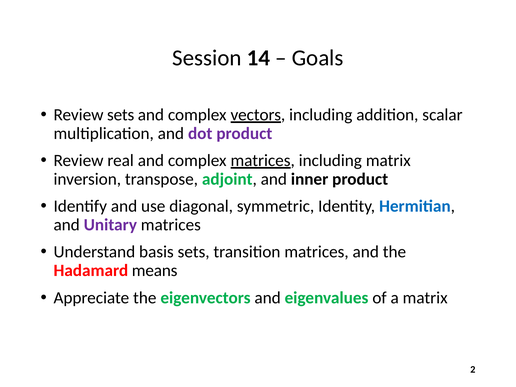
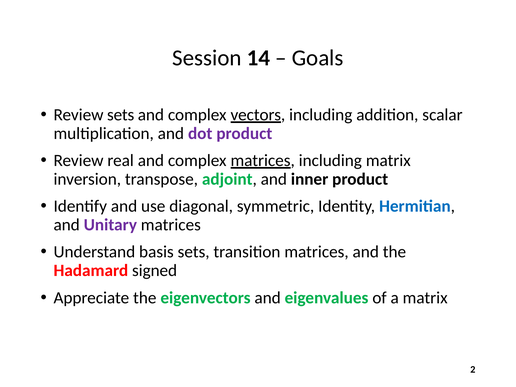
means: means -> signed (155, 271)
